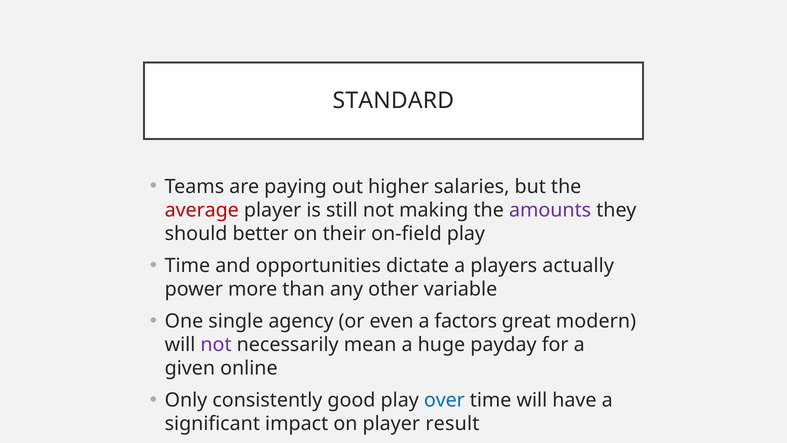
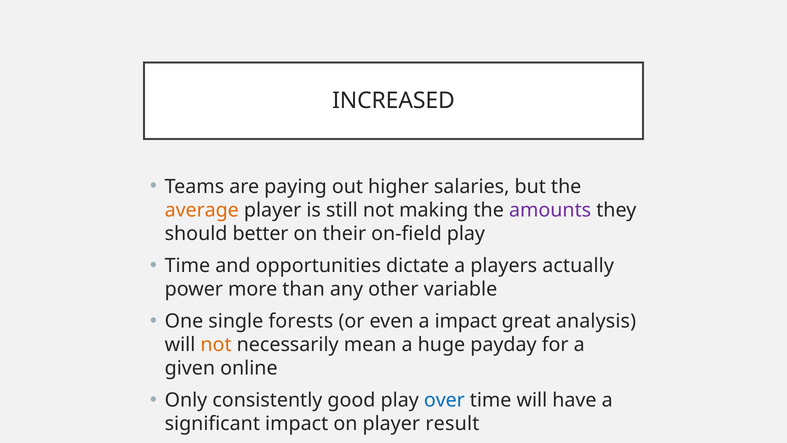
STANDARD: STANDARD -> INCREASED (394, 101)
average colour: red -> orange (202, 210)
agency: agency -> forests (301, 321)
a factors: factors -> impact (466, 321)
modern: modern -> analysis (596, 321)
not colour: purple -> orange (216, 344)
